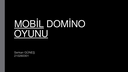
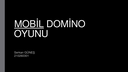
OYUNU underline: present -> none (31, 34)
